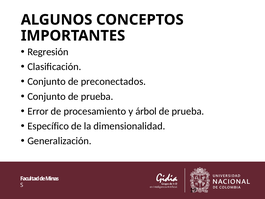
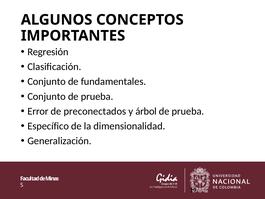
preconectados: preconectados -> fundamentales (113, 81)
procesamiento: procesamiento -> preconectados (95, 111)
